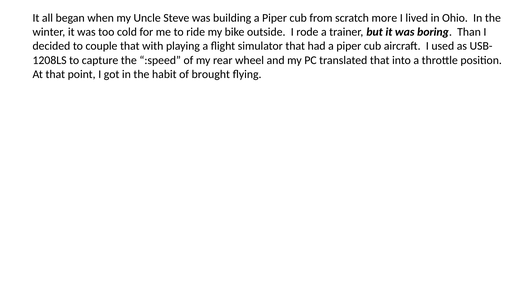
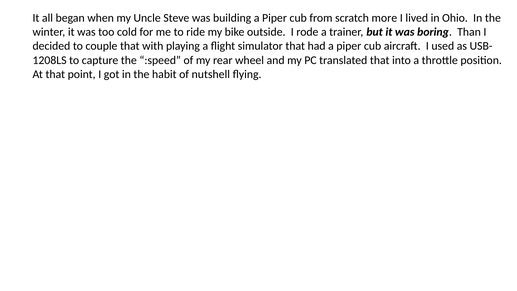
brought: brought -> nutshell (211, 74)
